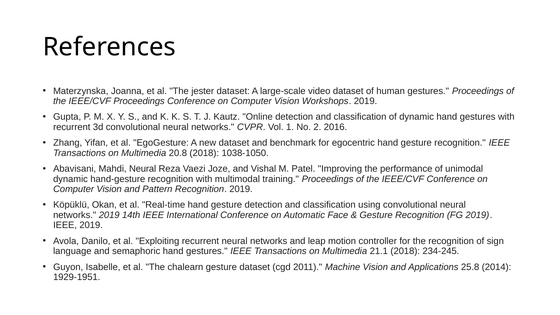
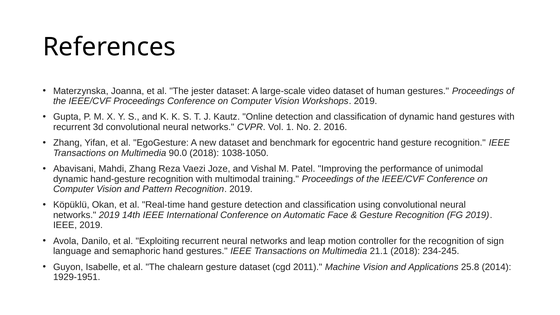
20.8: 20.8 -> 90.0 (178, 153)
Mahdi Neural: Neural -> Zhang (143, 169)
